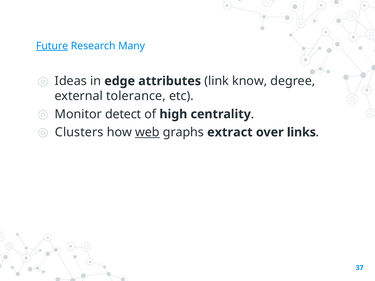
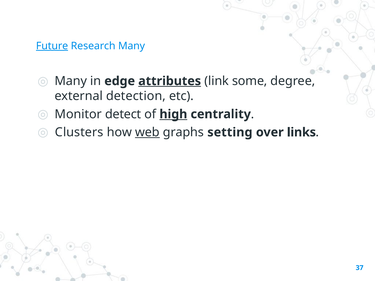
Ideas: Ideas -> Many (71, 81)
attributes underline: none -> present (170, 81)
know: know -> some (250, 81)
tolerance: tolerance -> detection (136, 96)
high underline: none -> present (173, 114)
extract: extract -> setting (230, 132)
